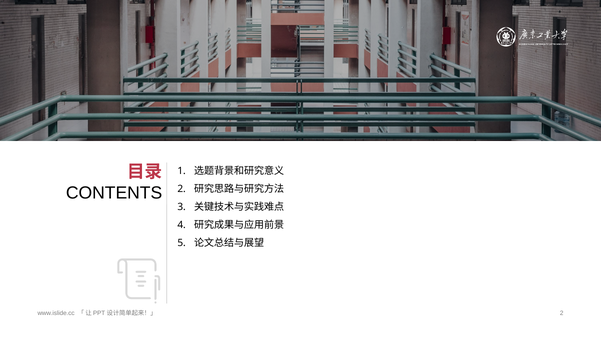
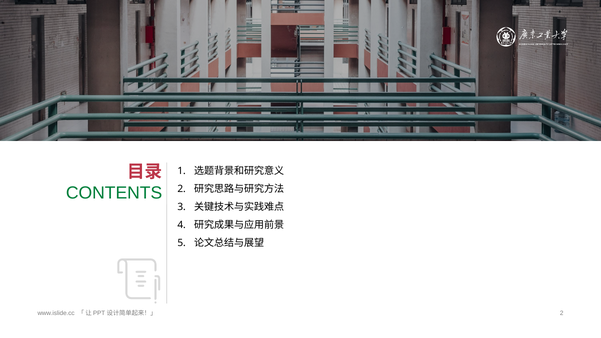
CONTENTS colour: black -> green (114, 193)
